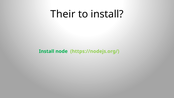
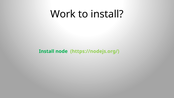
Their: Their -> Work (63, 14)
